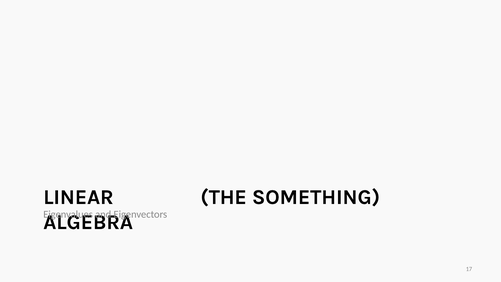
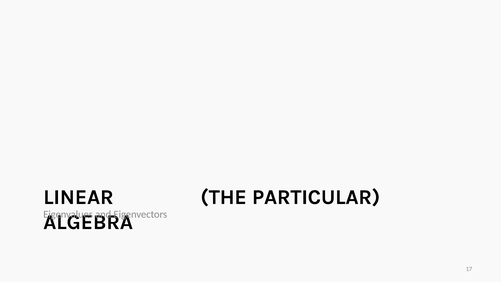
SOMETHING: SOMETHING -> PARTICULAR (316, 197)
